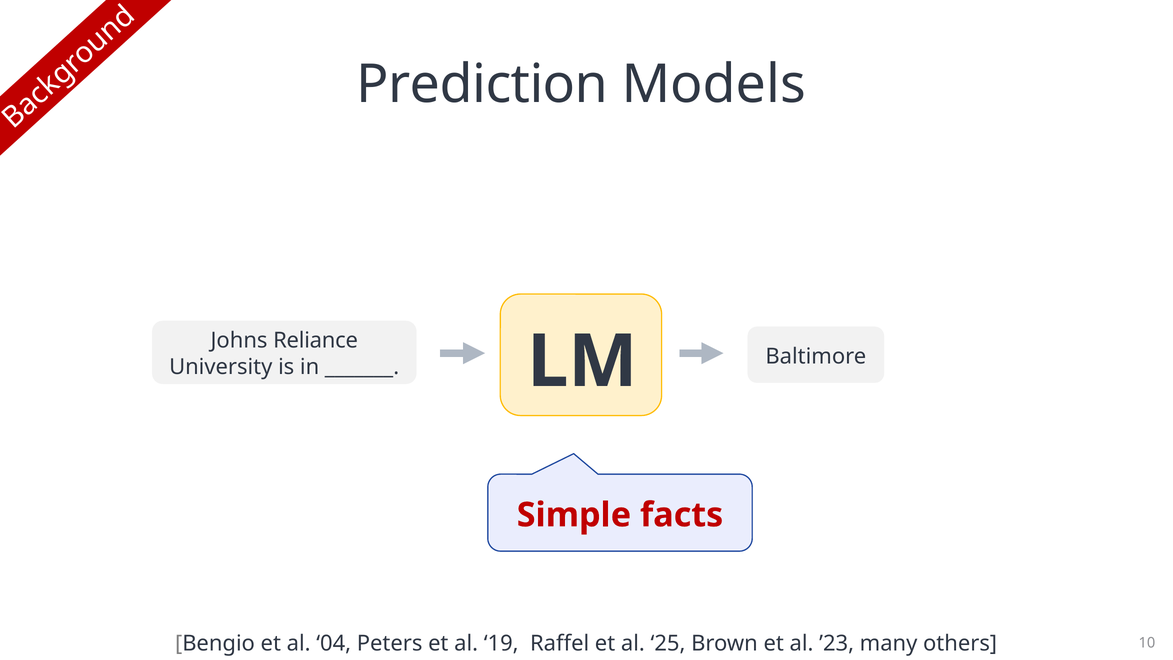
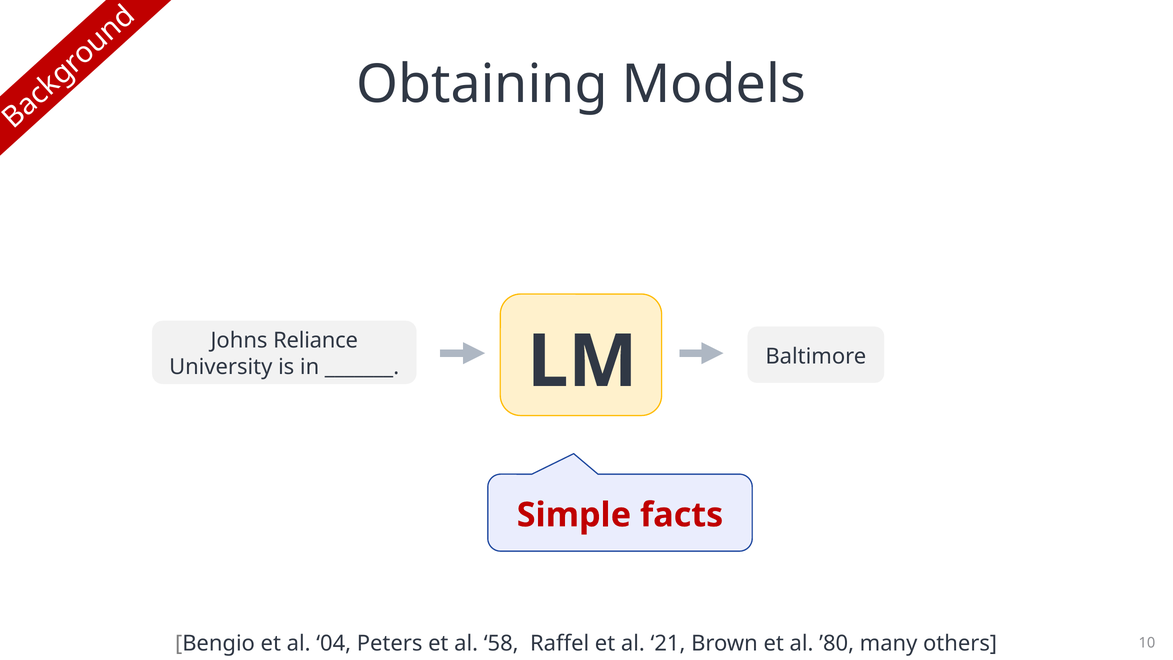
Prediction: Prediction -> Obtaining (482, 85)
19: 19 -> 58 (501, 643)
25: 25 -> 21 (668, 643)
’23: ’23 -> ’80 (837, 643)
